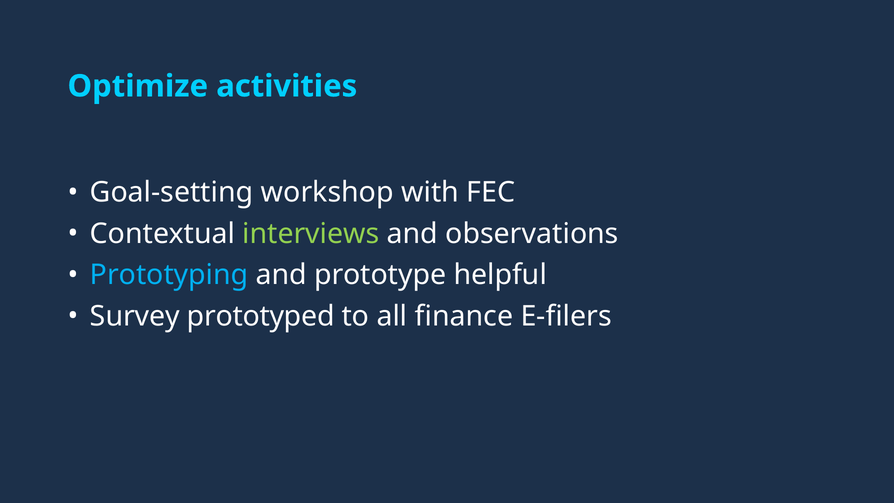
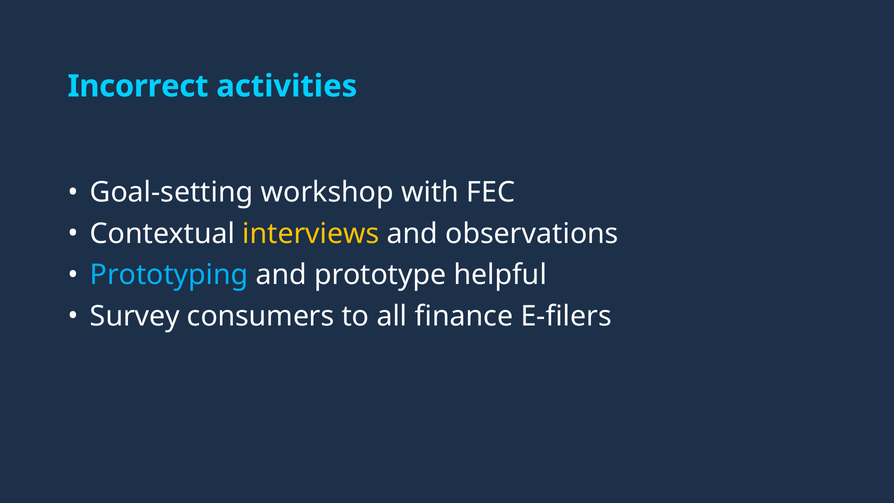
Optimize: Optimize -> Incorrect (138, 86)
interviews colour: light green -> yellow (311, 234)
prototyped: prototyped -> consumers (261, 316)
